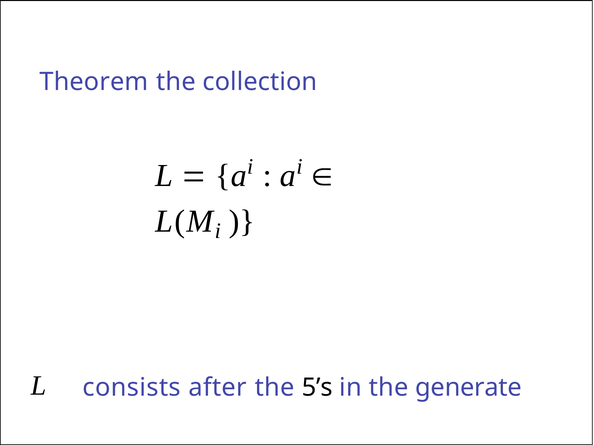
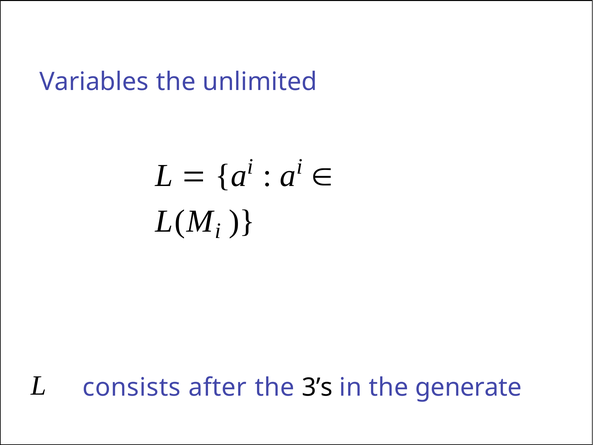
Theorem: Theorem -> Variables (94, 82)
collection: collection -> unlimited (260, 82)
5’s: 5’s -> 3’s (317, 388)
